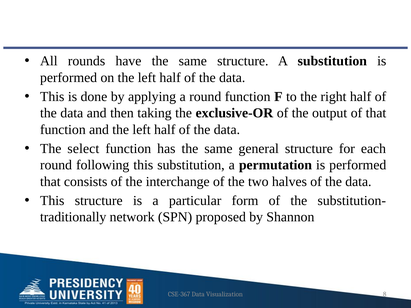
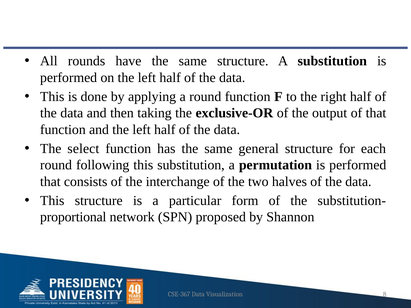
traditionally: traditionally -> proportional (73, 217)
